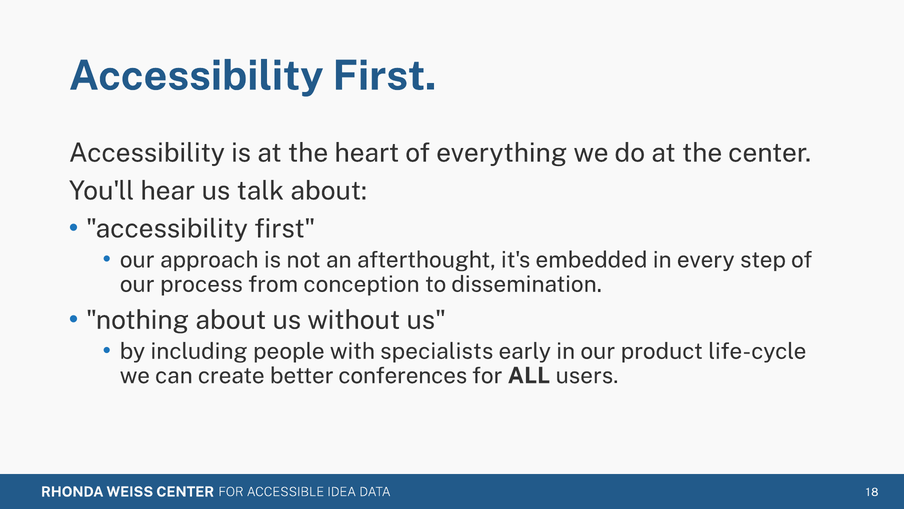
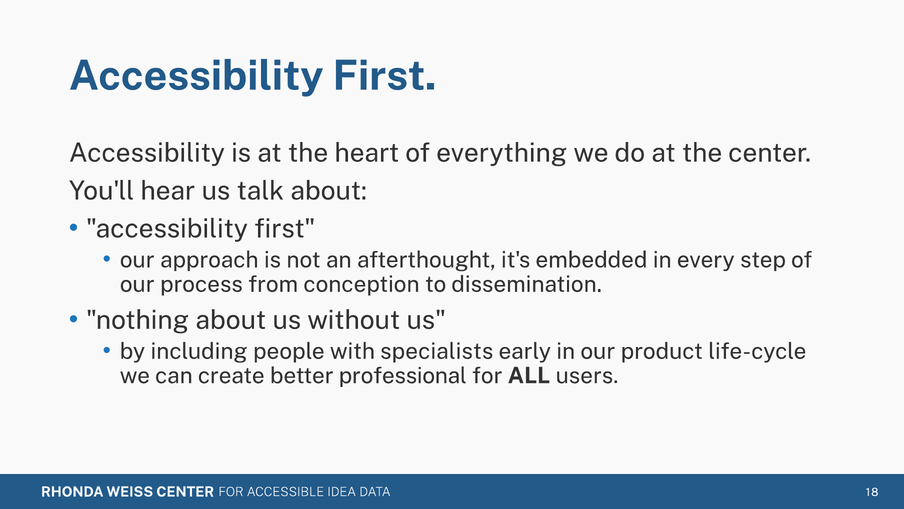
conferences: conferences -> professional (403, 375)
